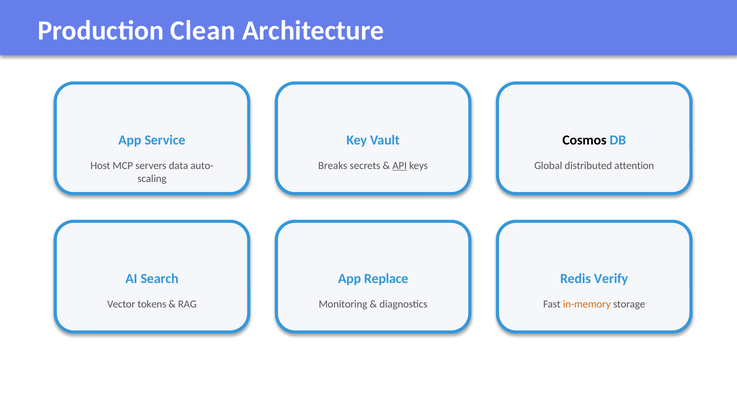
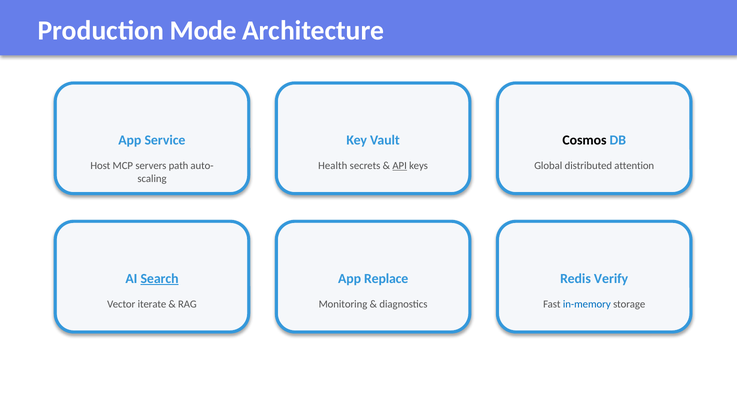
Clean: Clean -> Mode (203, 30)
data: data -> path (179, 166)
Breaks: Breaks -> Health (333, 166)
Search underline: none -> present (160, 278)
tokens: tokens -> iterate (152, 304)
in-memory colour: orange -> blue (587, 304)
